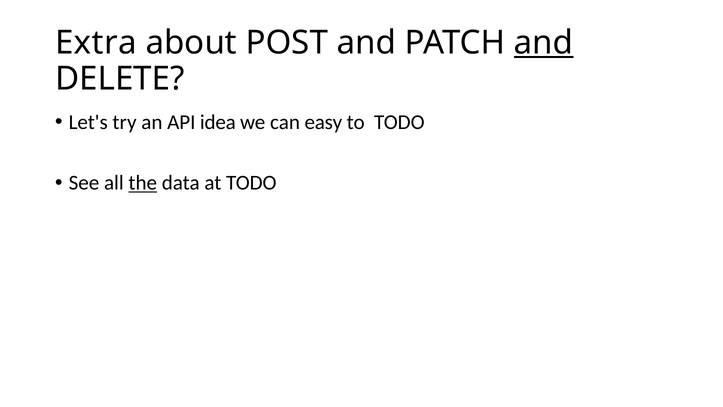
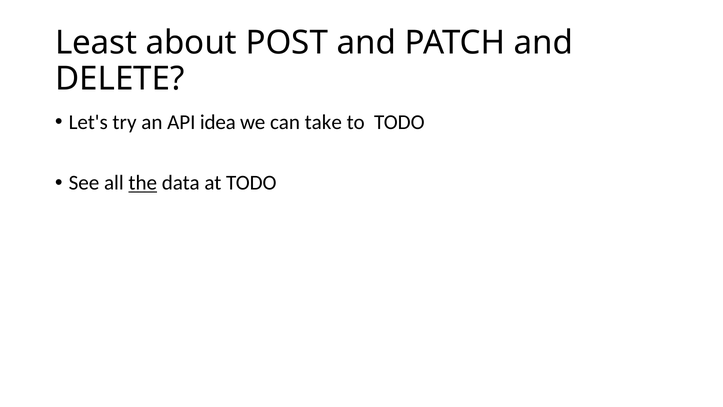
Extra: Extra -> Least (96, 43)
and underline: present -> none (544, 43)
easy: easy -> take (323, 122)
